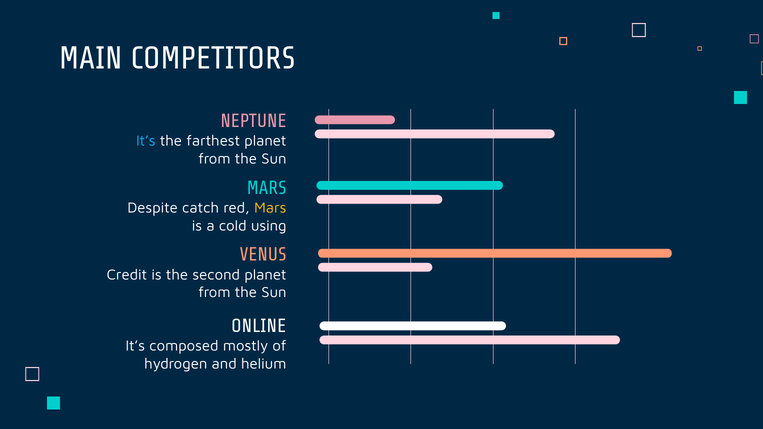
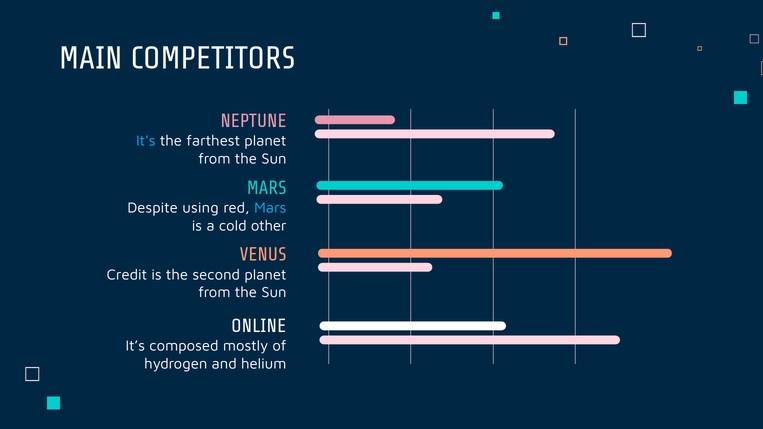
catch: catch -> using (201, 208)
Mars colour: yellow -> light blue (270, 208)
using: using -> other (269, 226)
